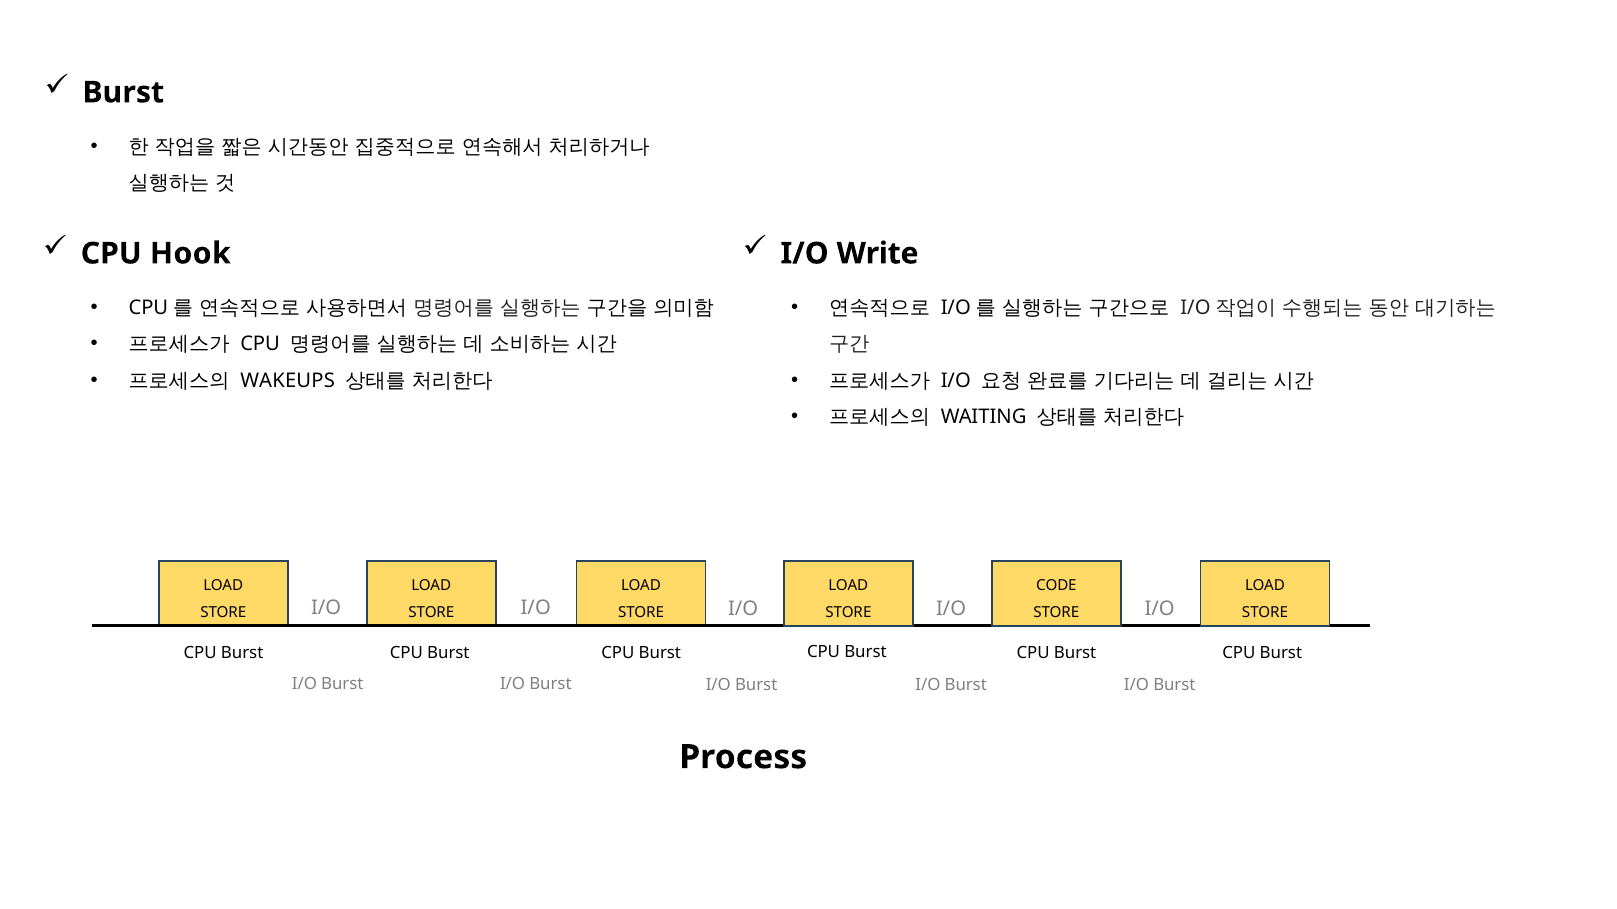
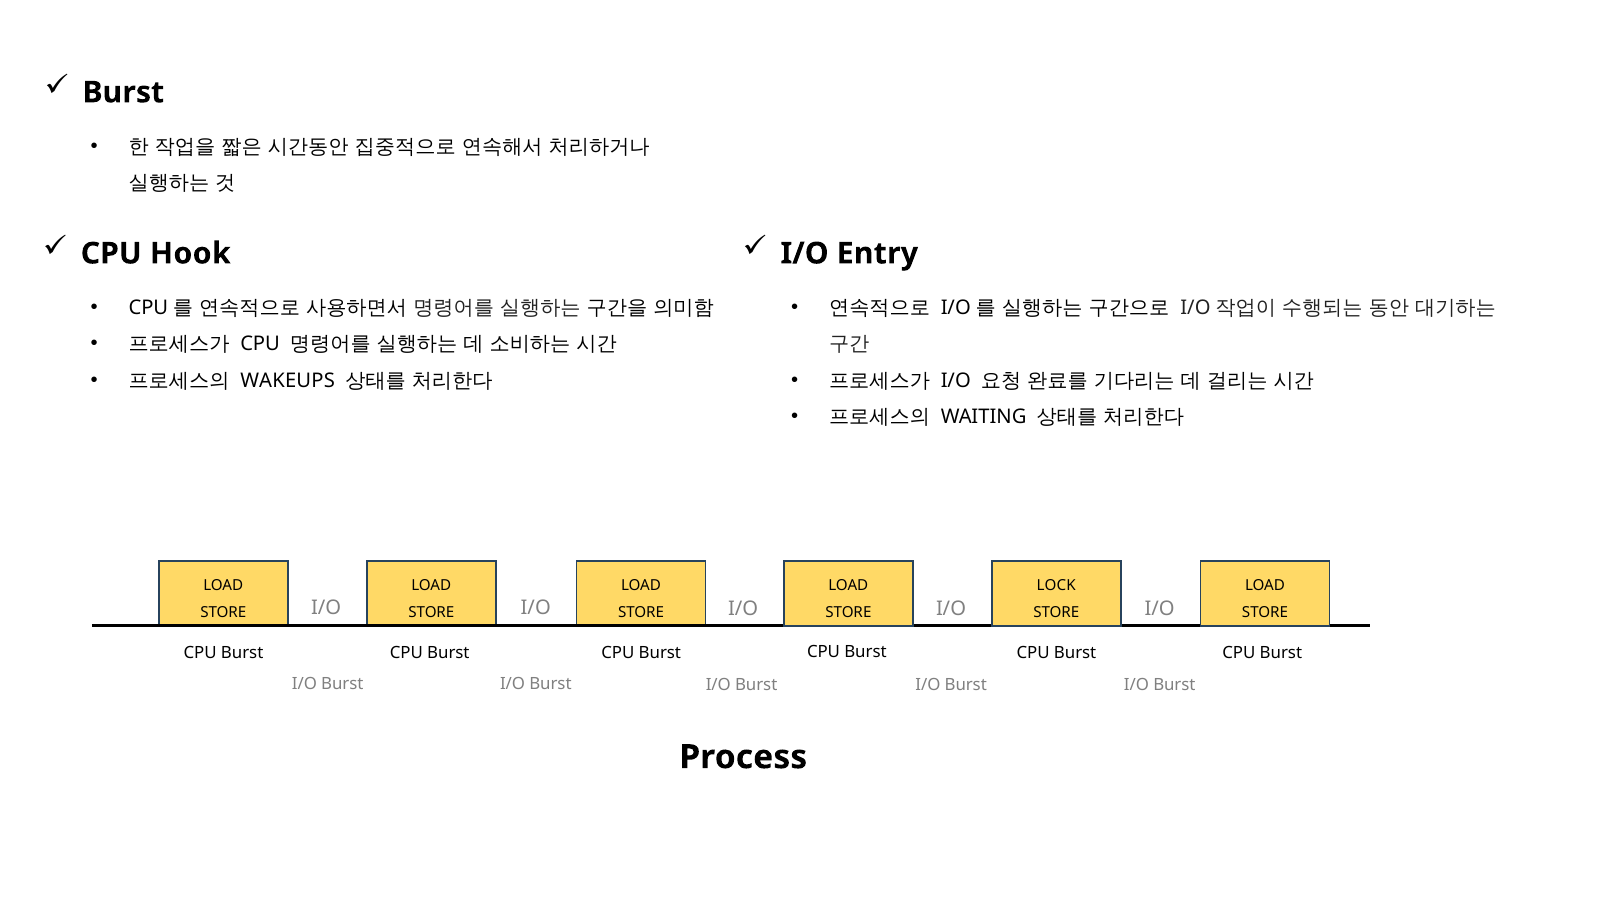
Write: Write -> Entry (877, 254)
CODE: CODE -> LOCK (1056, 586)
